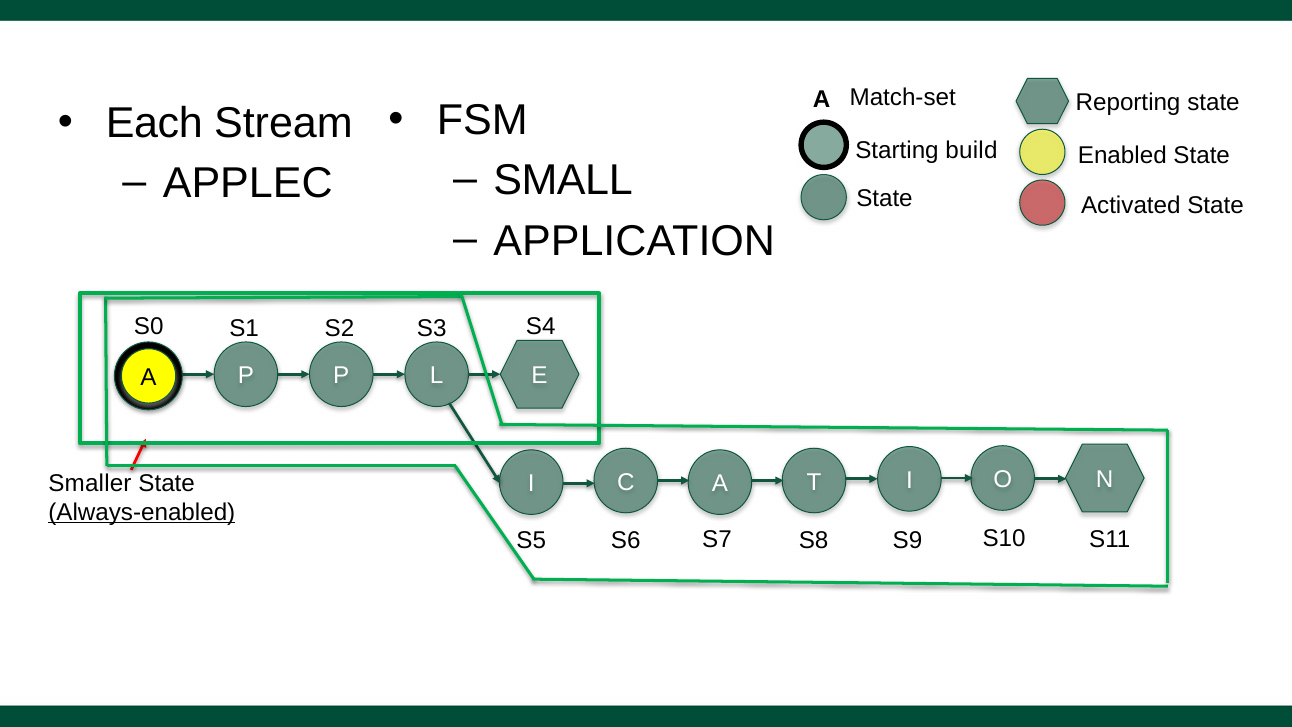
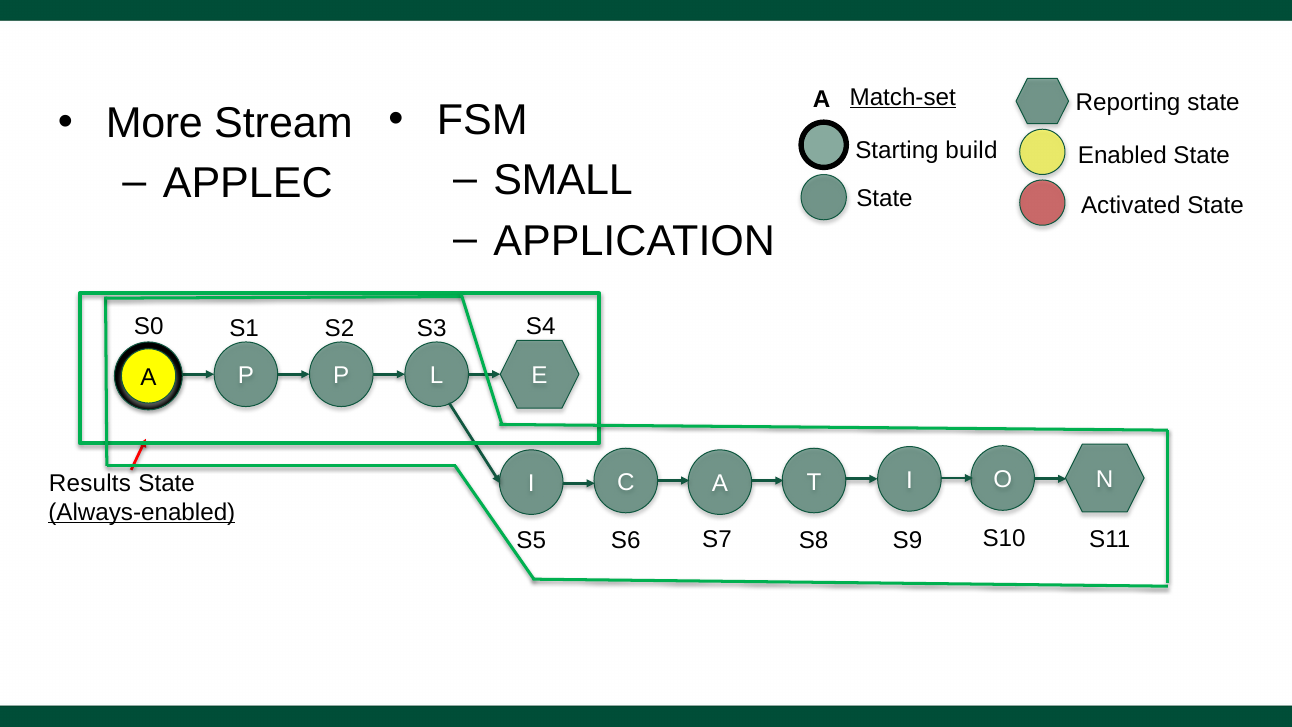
Match-set underline: none -> present (903, 97)
Each: Each -> More (154, 123)
Smaller: Smaller -> Results (90, 483)
